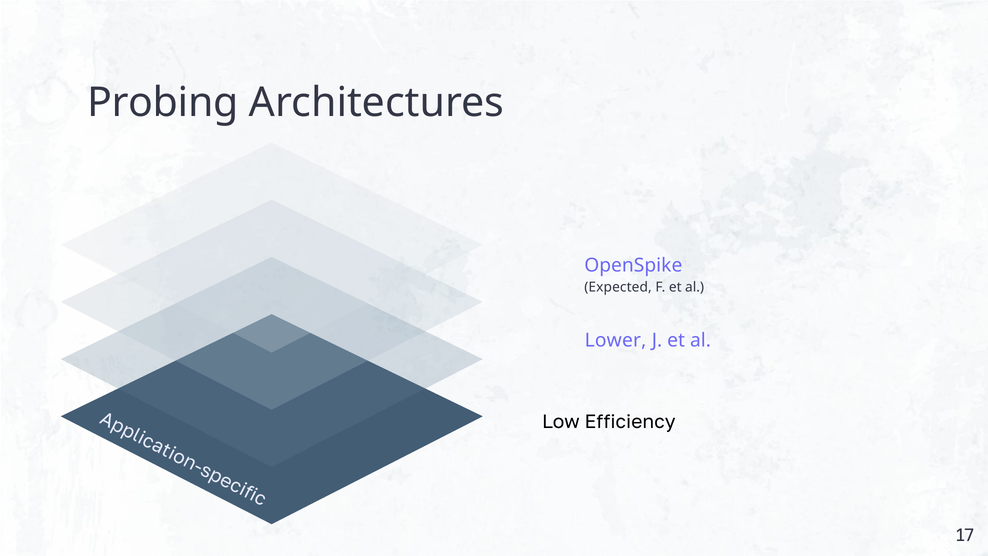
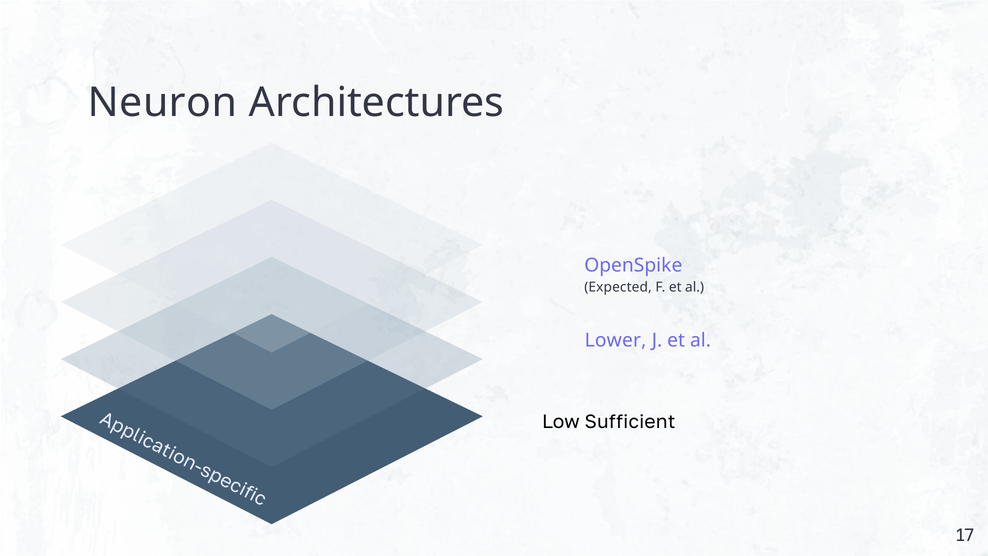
Probing: Probing -> Neuron (162, 103)
Efficiency: Efficiency -> Sufficient (630, 422)
